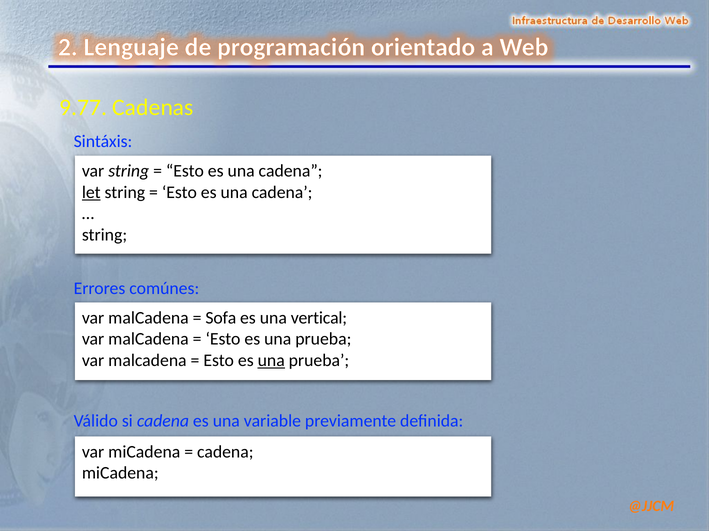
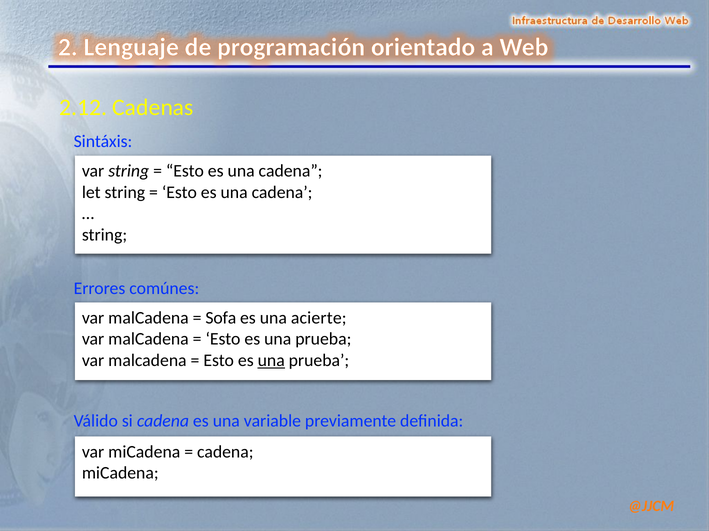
9.77: 9.77 -> 2.12 (83, 108)
let underline: present -> none (91, 193)
vertical: vertical -> acierte (319, 318)
